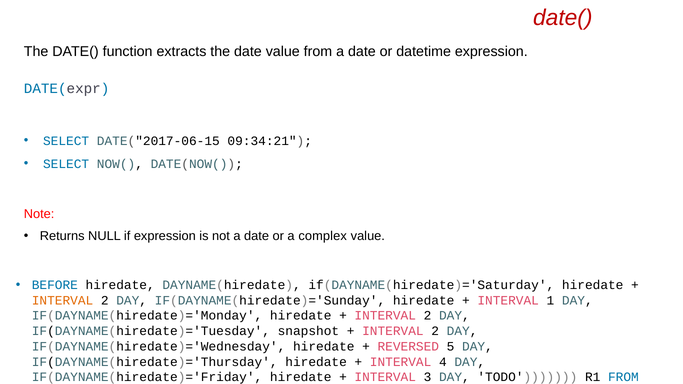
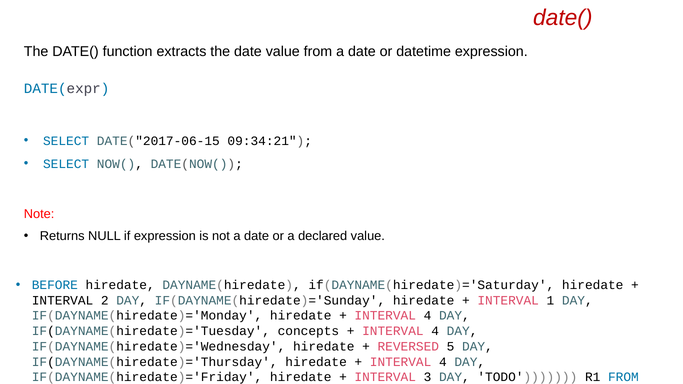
complex: complex -> declared (323, 236)
INTERVAL colour: orange -> black (63, 300)
2: 2 -> 4 (427, 316)
snapshot: snapshot -> concepts (308, 331)
2: 2 -> 4 (435, 331)
